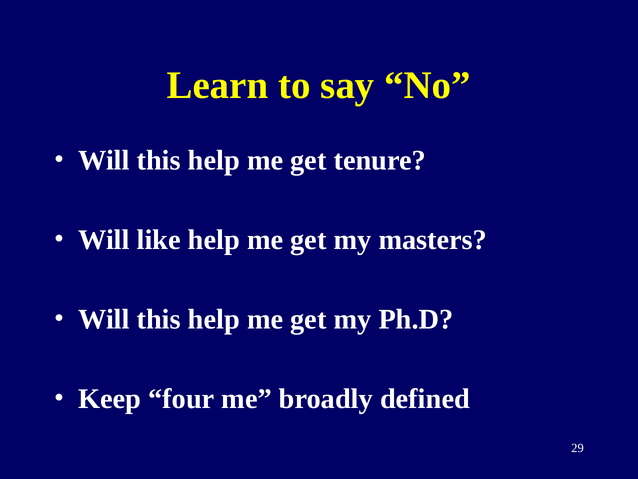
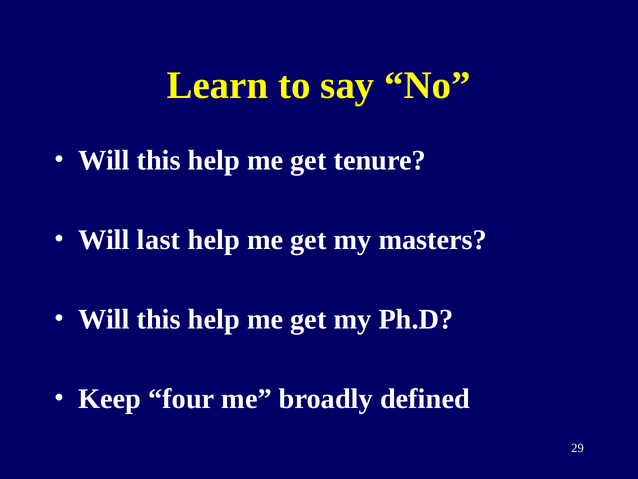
like: like -> last (159, 240)
